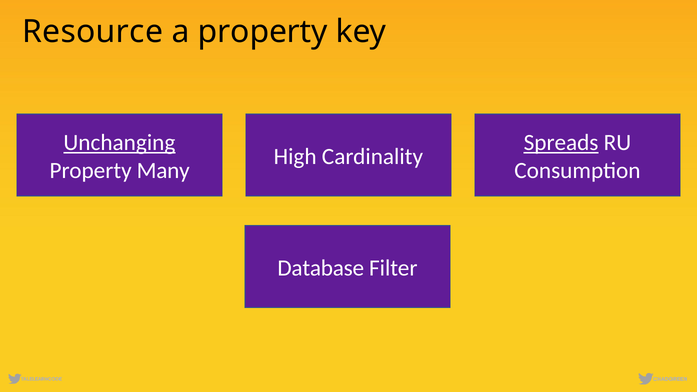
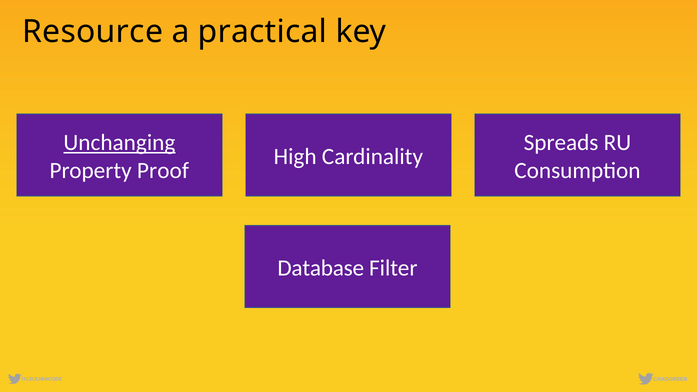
a property: property -> practical (263, 32)
Spreads underline: present -> none (561, 143)
Many: Many -> Proof (163, 171)
